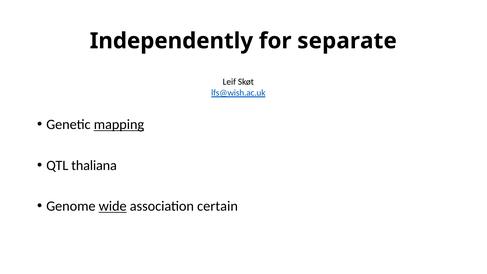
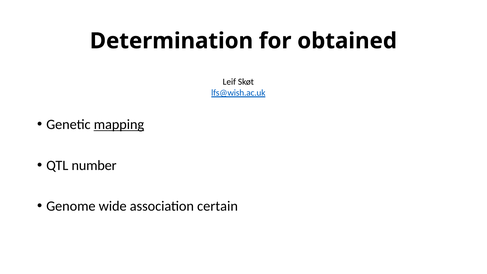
Independently: Independently -> Determination (171, 41)
separate: separate -> obtained (347, 41)
thaliana: thaliana -> number (94, 165)
wide underline: present -> none (113, 206)
